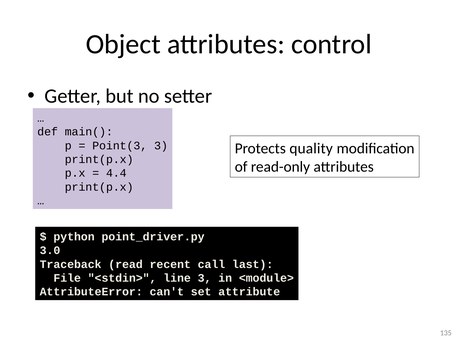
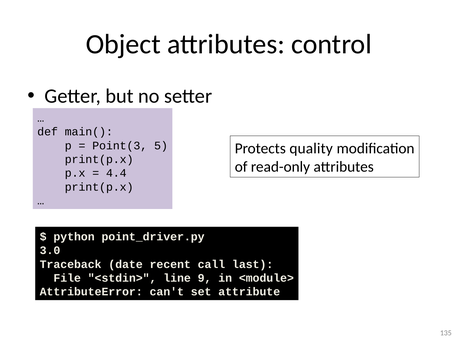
Point(3 3: 3 -> 5 (161, 145)
read: read -> date (126, 264)
line 3: 3 -> 9 (205, 278)
